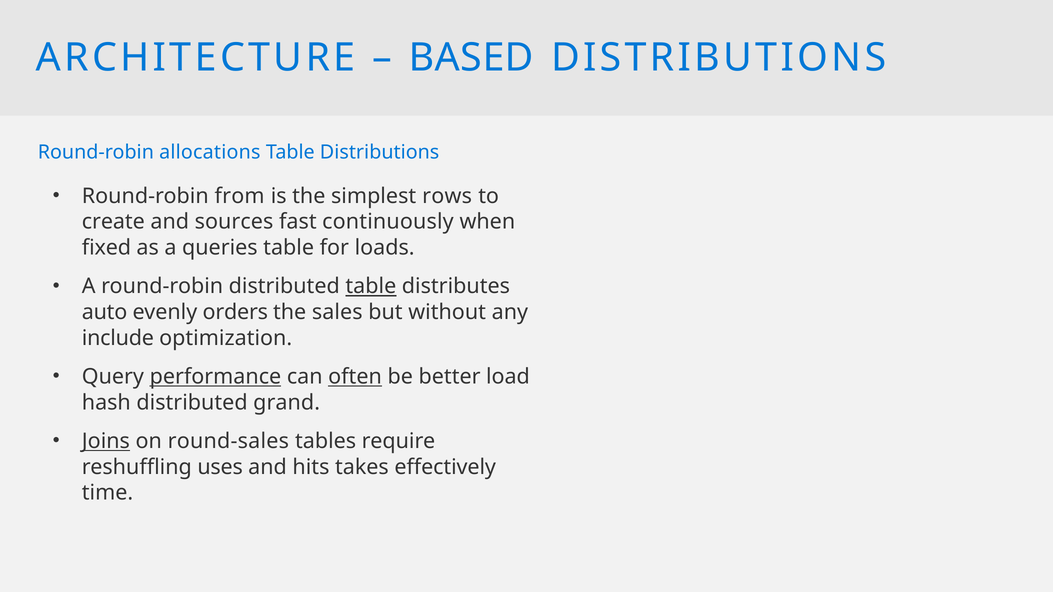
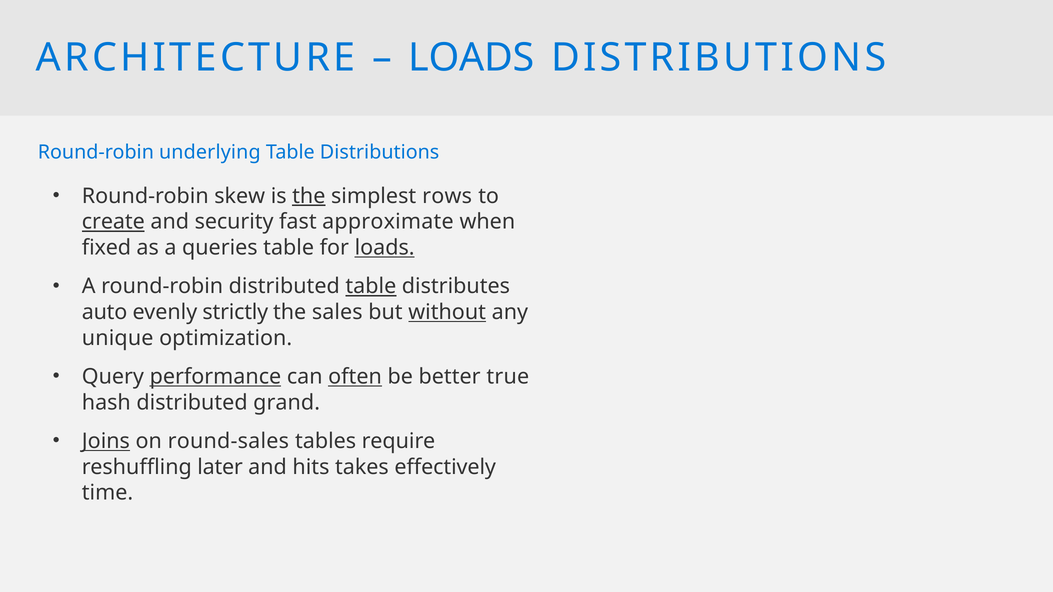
BASED: BASED -> LOADS (472, 58)
allocations: allocations -> underlying (210, 152)
from: from -> skew (240, 196)
the underline: none -> present (309, 196)
create underline: none -> present (113, 222)
sources: sources -> security (234, 222)
continuously: continuously -> approximate (388, 222)
loads underline: none -> present (385, 248)
orders: orders -> strictly (235, 312)
without underline: none -> present (447, 312)
include: include -> unique (118, 338)
load: load -> true (508, 377)
uses: uses -> later (220, 467)
